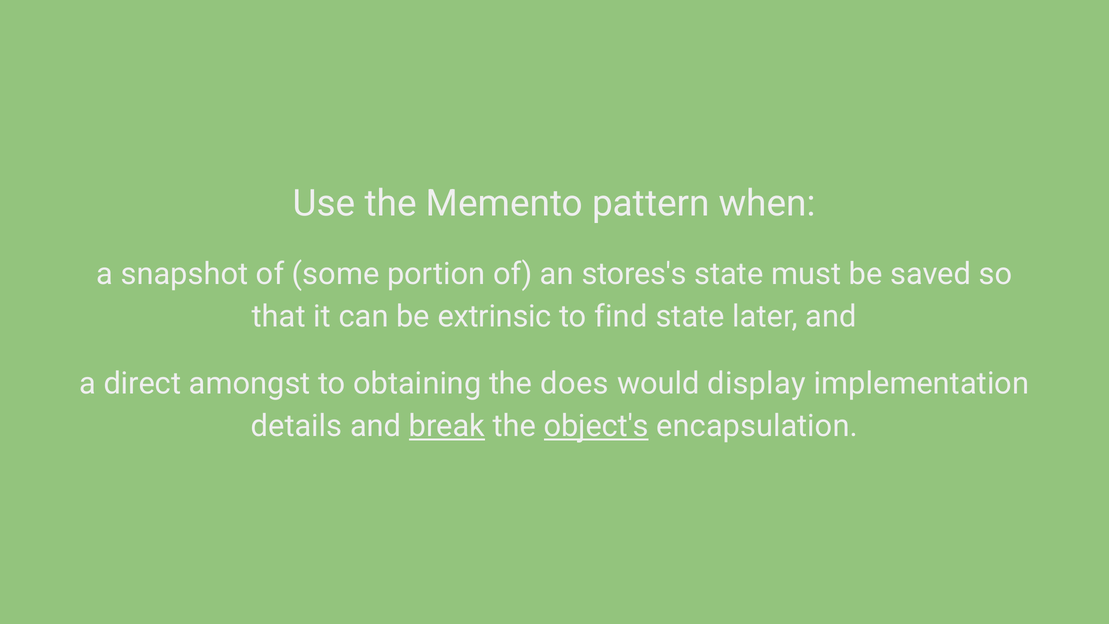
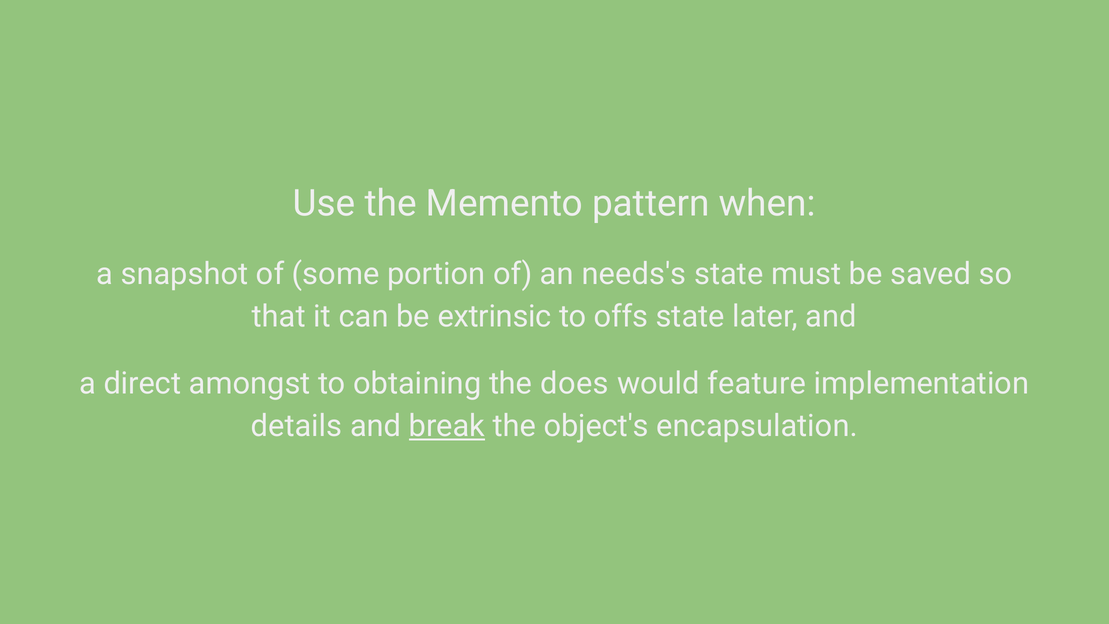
stores's: stores's -> needs's (634, 274)
find: find -> offs (621, 316)
display: display -> feature (757, 384)
object's underline: present -> none (596, 426)
